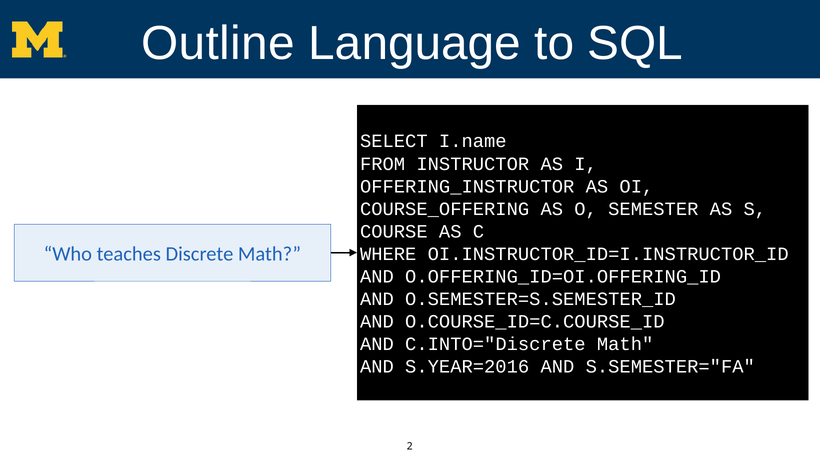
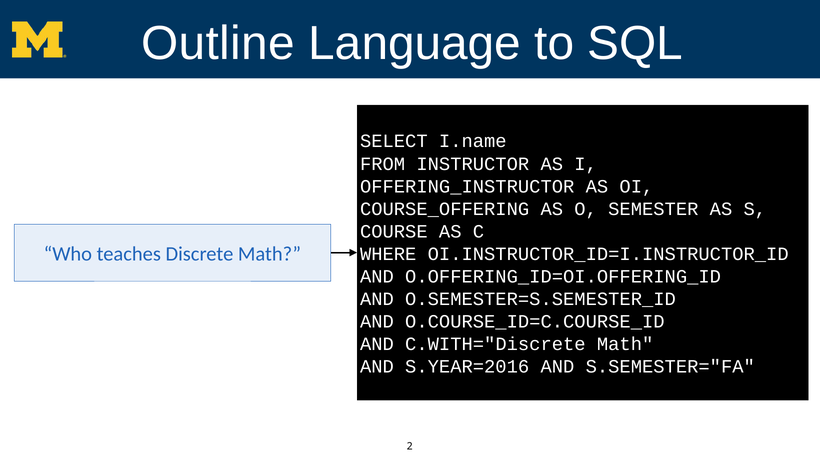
C.INTO="Discrete: C.INTO="Discrete -> C.WITH="Discrete (495, 344)
